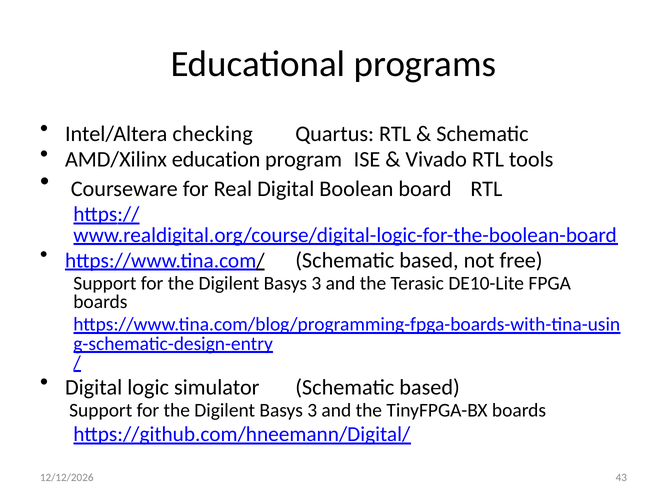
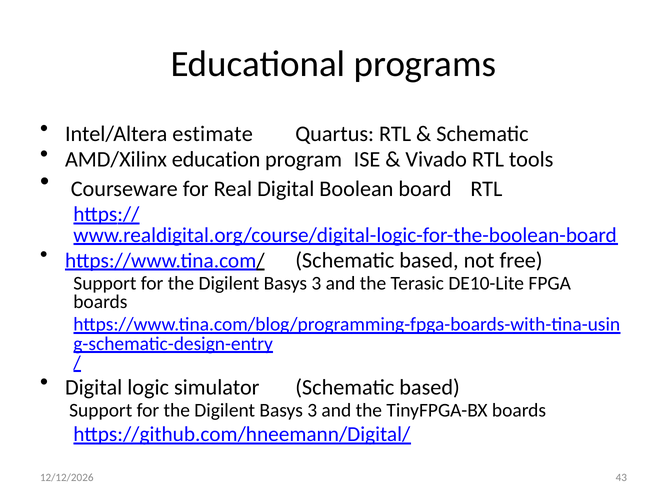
checking: checking -> estimate (213, 134)
